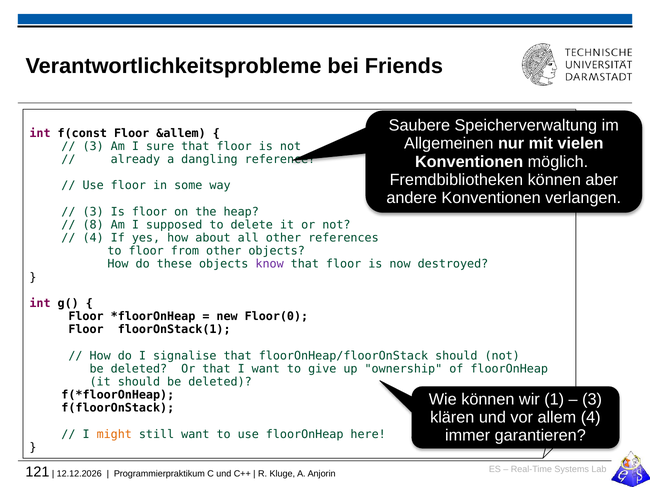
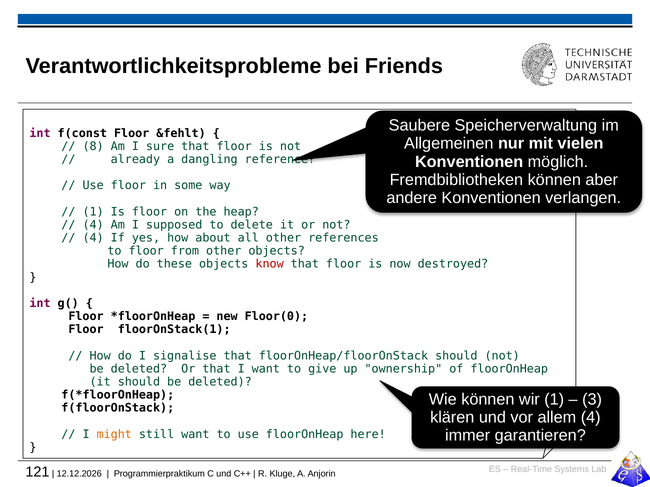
&allem: &allem -> &fehlt (181, 133)
3: 3 -> 8 (93, 146)
3: 3 -> 1 (93, 212)
8: 8 -> 4 (93, 225)
know colour: purple -> red (270, 264)
